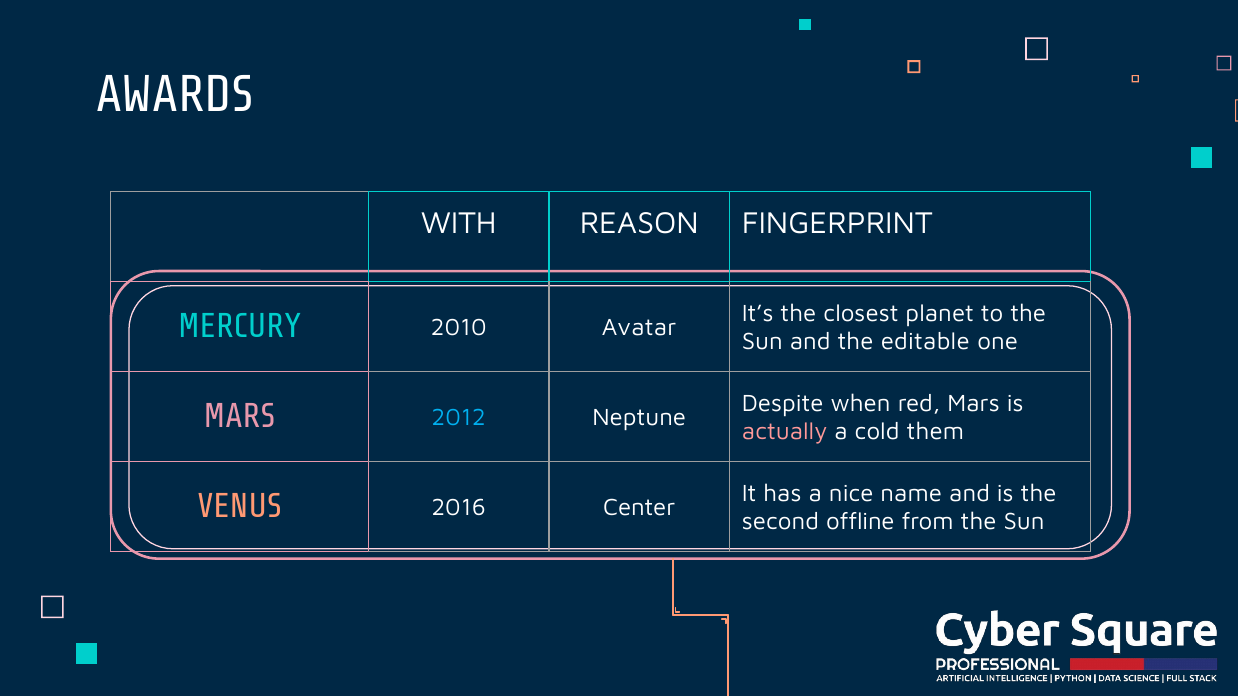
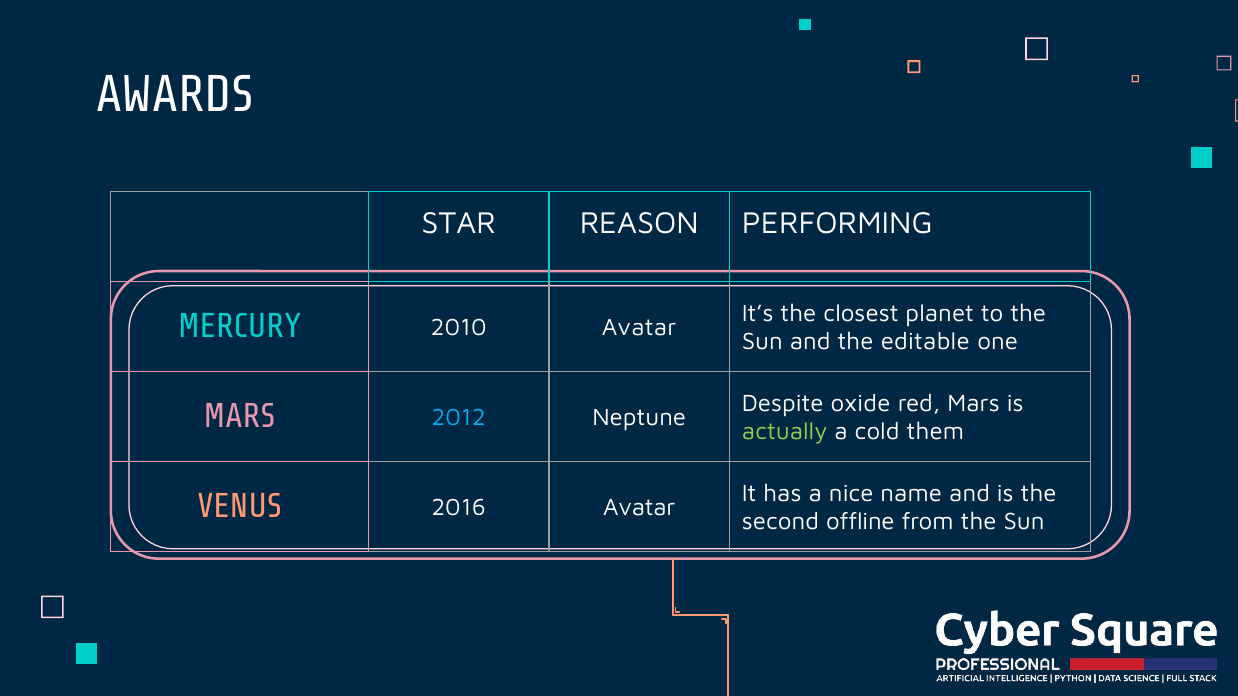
WITH: WITH -> STAR (459, 224)
FINGERPRINT: FINGERPRINT -> PERFORMING (837, 224)
when: when -> oxide (861, 404)
actually colour: pink -> light green (785, 432)
2016 Center: Center -> Avatar (639, 508)
